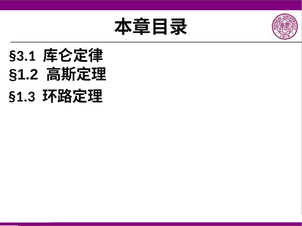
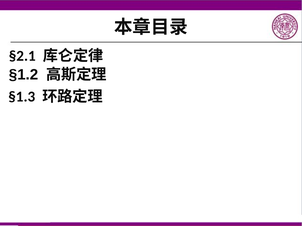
§3.1: §3.1 -> §2.1 (22, 56)
